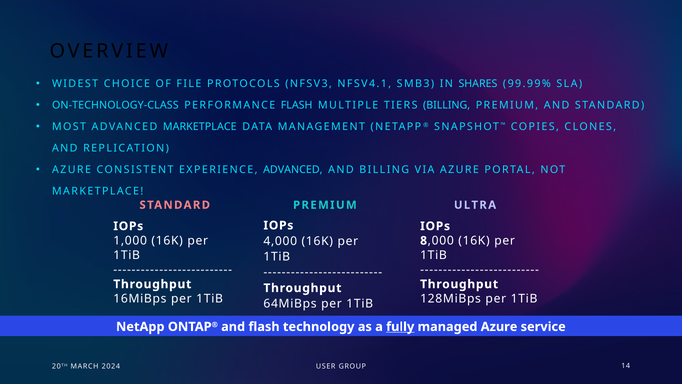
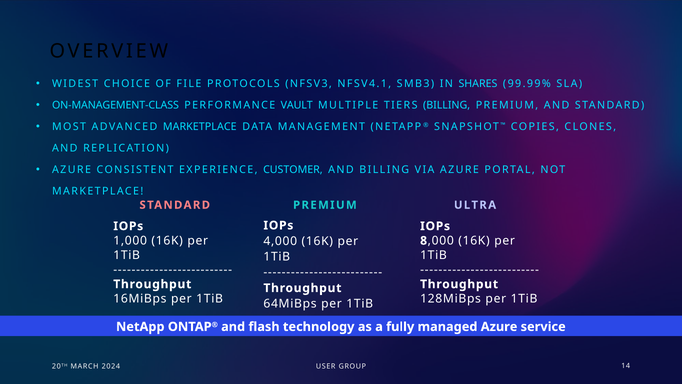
ON-TECHNOLOGY-CLASS: ON-TECHNOLOGY-CLASS -> ON-MANAGEMENT-CLASS (115, 105)
PERFORMANCE FLASH: FLASH -> VAULT (297, 105)
EXPERIENCE ADVANCED: ADVANCED -> CUSTOMER (293, 170)
fully underline: present -> none (400, 326)
